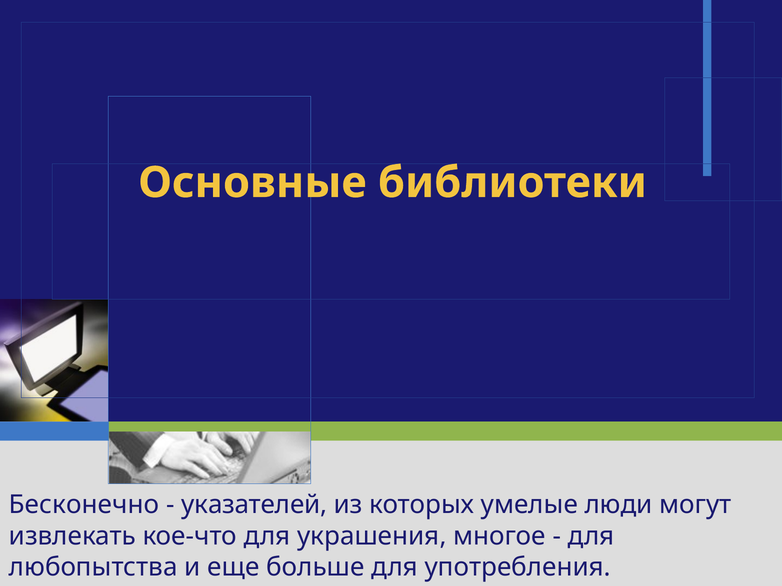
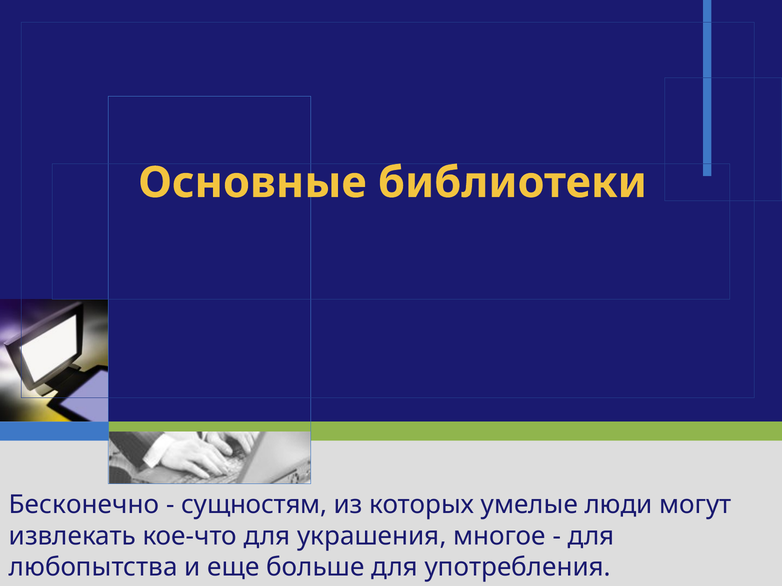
указателей: указателей -> сущностям (254, 505)
